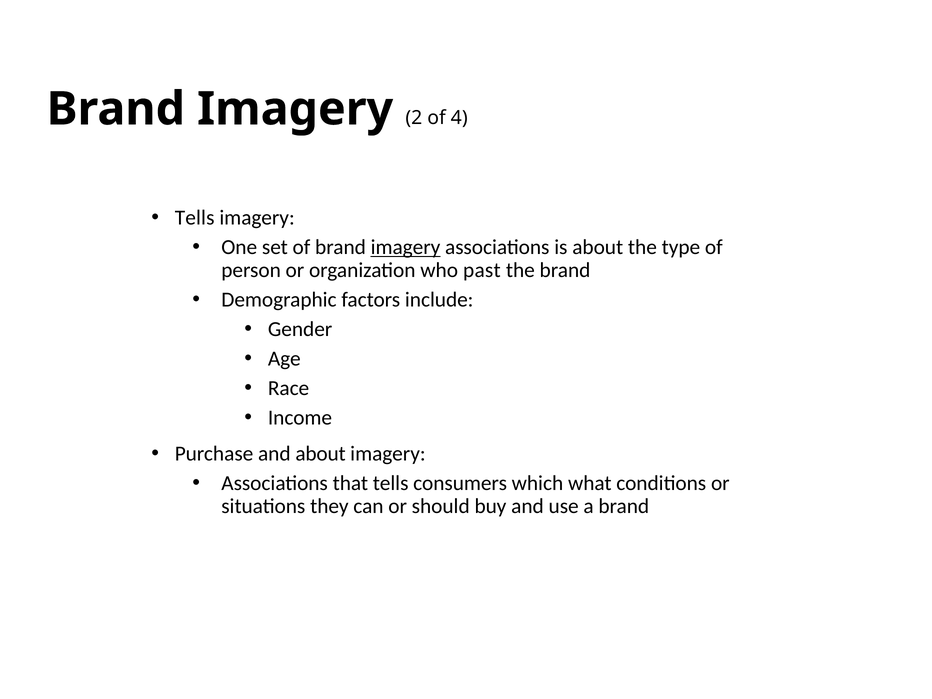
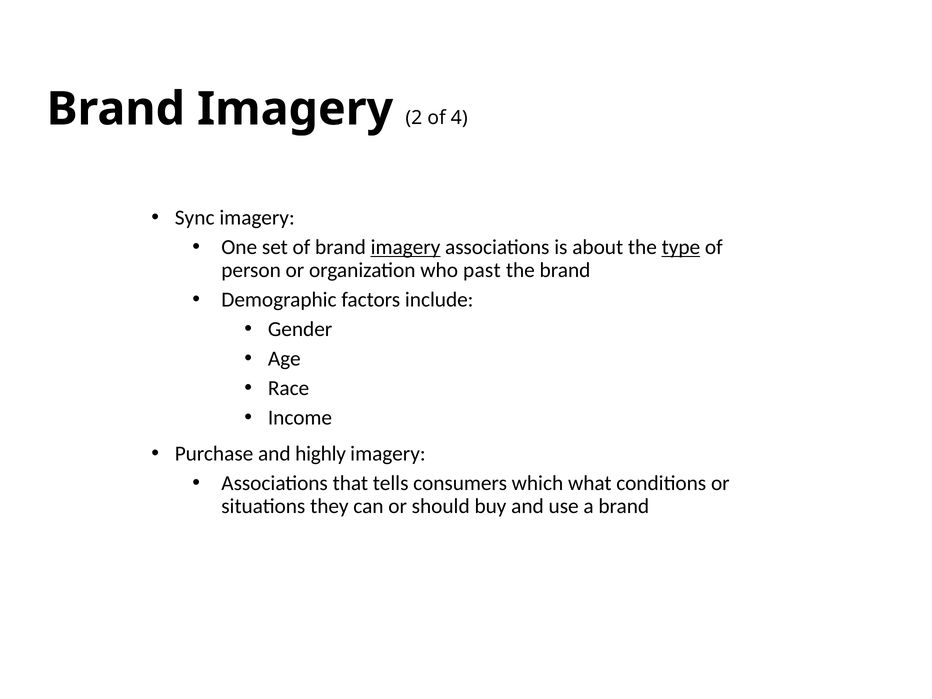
Tells: Tells -> Sync (195, 218)
type underline: none -> present (681, 247)
and about: about -> highly (321, 454)
